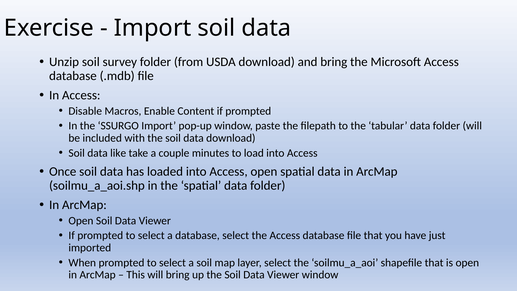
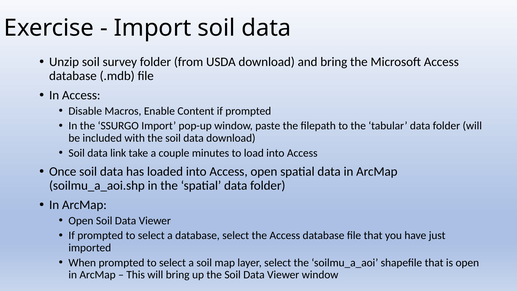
like: like -> link (118, 153)
